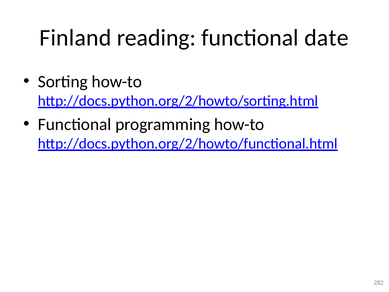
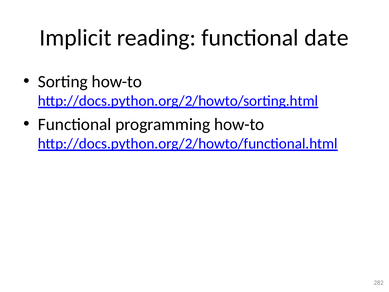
Finland: Finland -> Implicit (75, 38)
